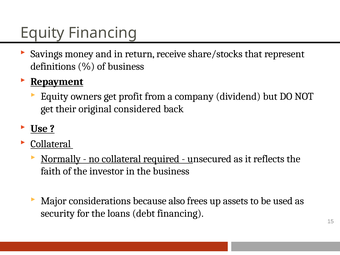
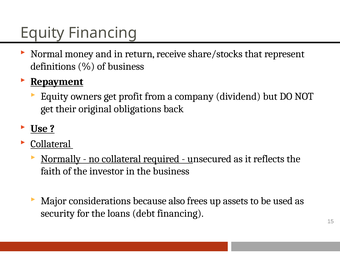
Savings: Savings -> Normal (47, 54)
considered: considered -> obligations (137, 109)
